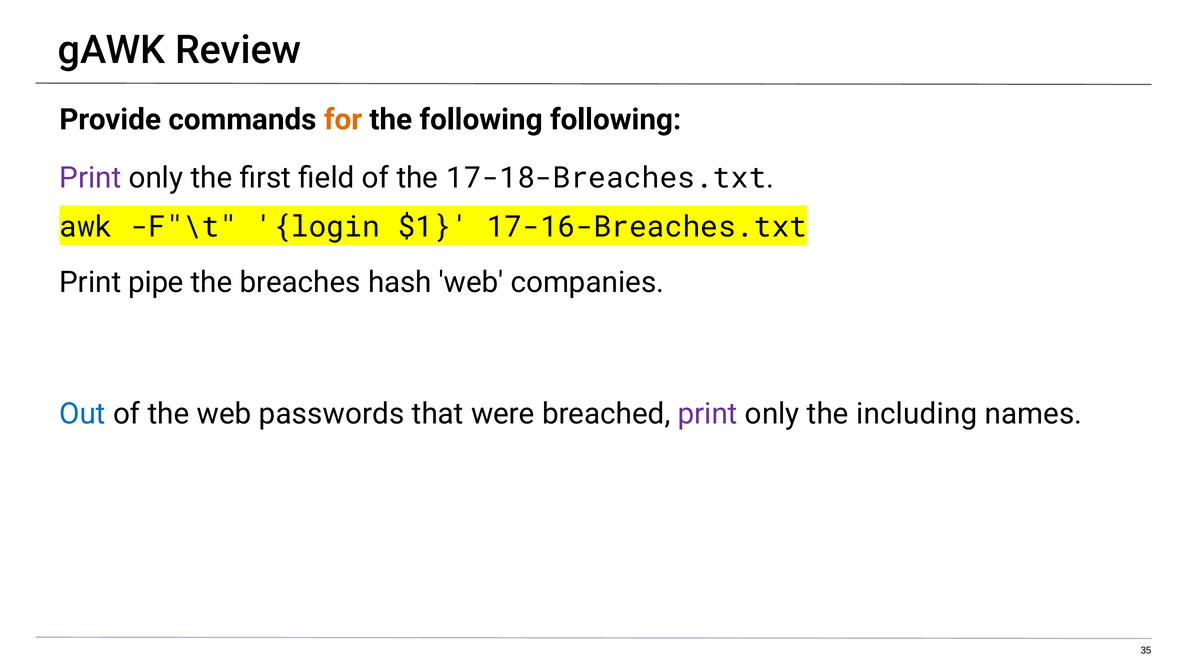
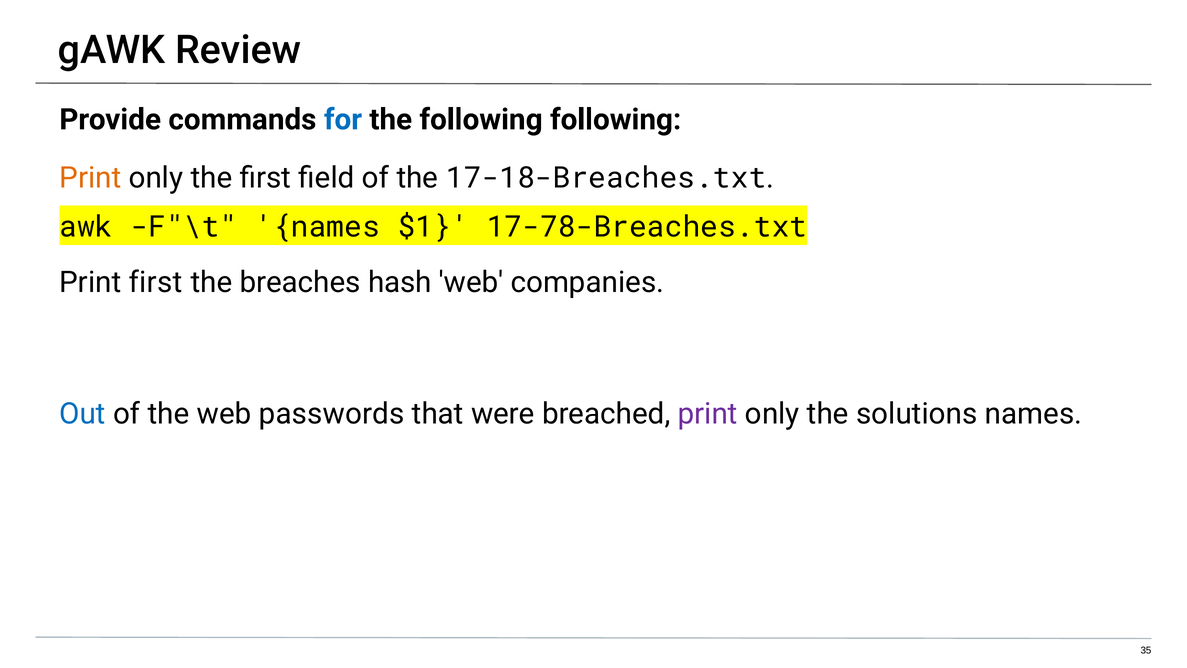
for colour: orange -> blue (343, 120)
Print colour: purple -> orange (90, 178)
F"\t login: login -> names (318, 227)
17-16-Breaches.txt: 17-16-Breaches.txt -> 17-78-Breaches.txt (647, 227)
Print pipe: pipe -> first (156, 282)
including: including -> solutions (917, 414)
